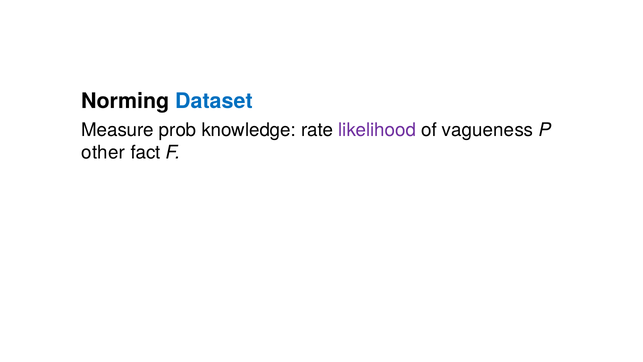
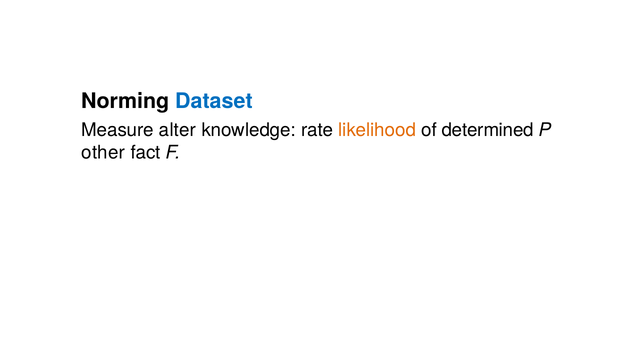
prob: prob -> alter (178, 130)
likelihood colour: purple -> orange (377, 130)
vagueness: vagueness -> determined (488, 130)
